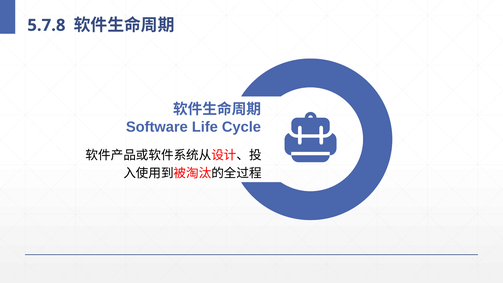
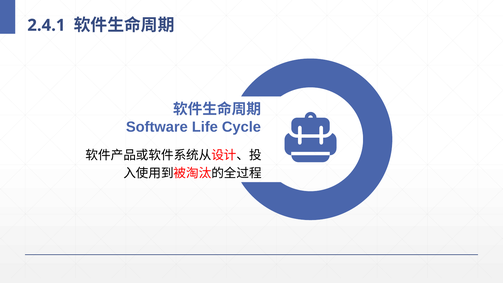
5.7.8: 5.7.8 -> 2.4.1 (46, 25)
